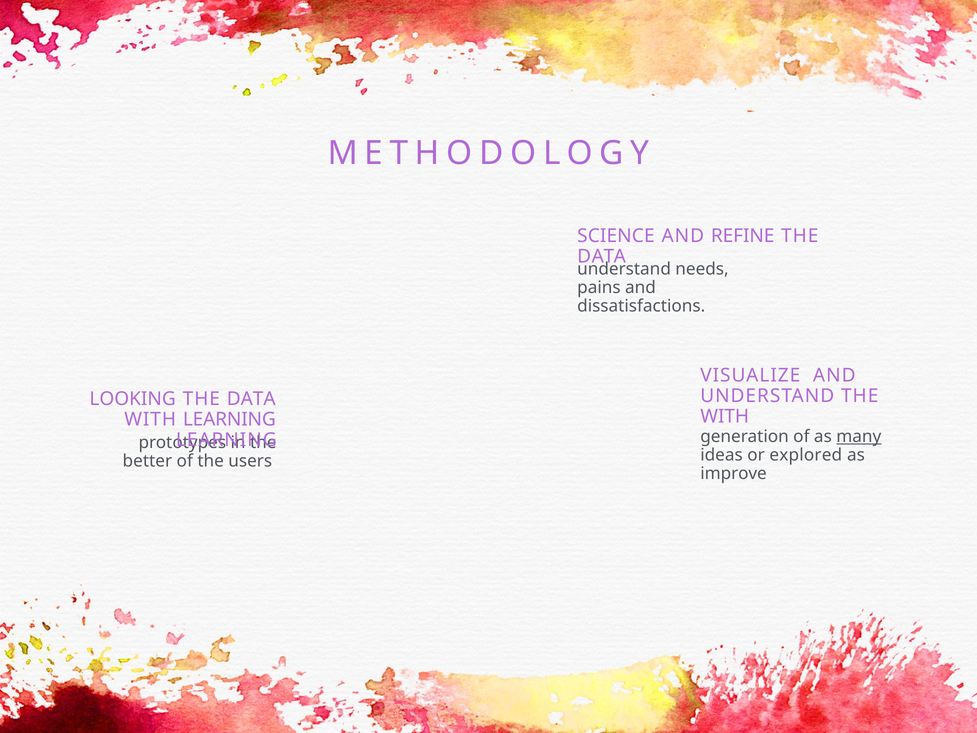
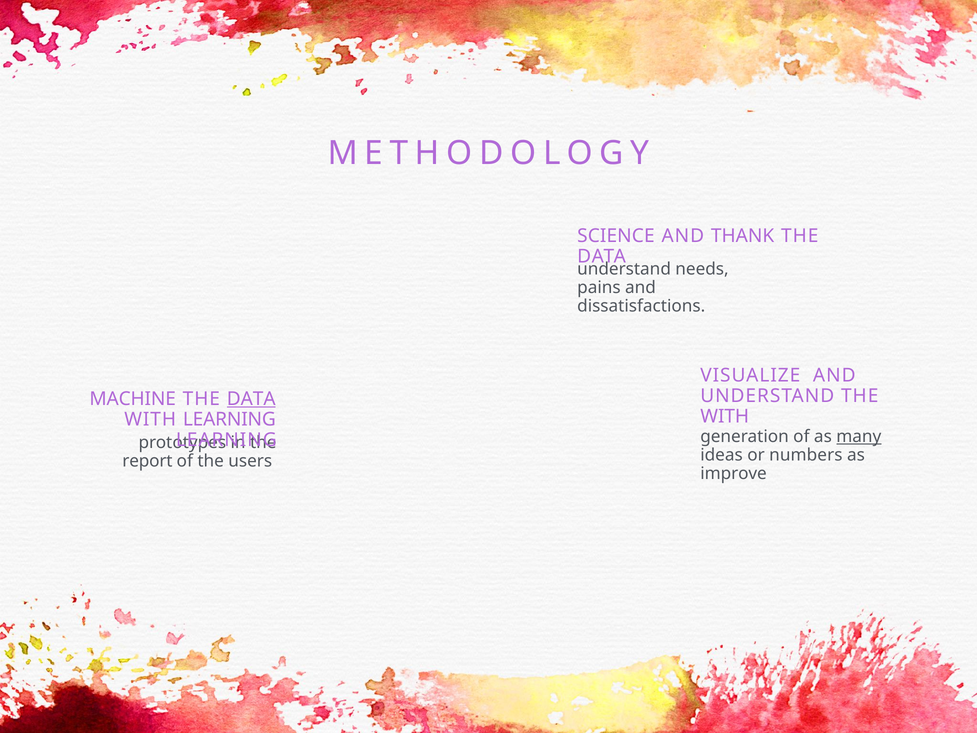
REFINE: REFINE -> THANK (743, 236)
LOOKING: LOOKING -> MACHINE (133, 399)
DATA underline: none -> present (251, 399)
explored: explored -> numbers (806, 455)
better: better -> report (147, 461)
